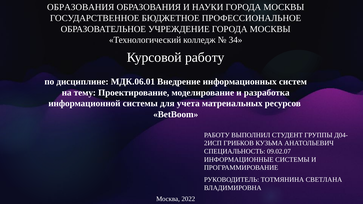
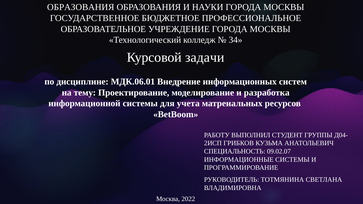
Курсовой работу: работу -> задачи (205, 57)
